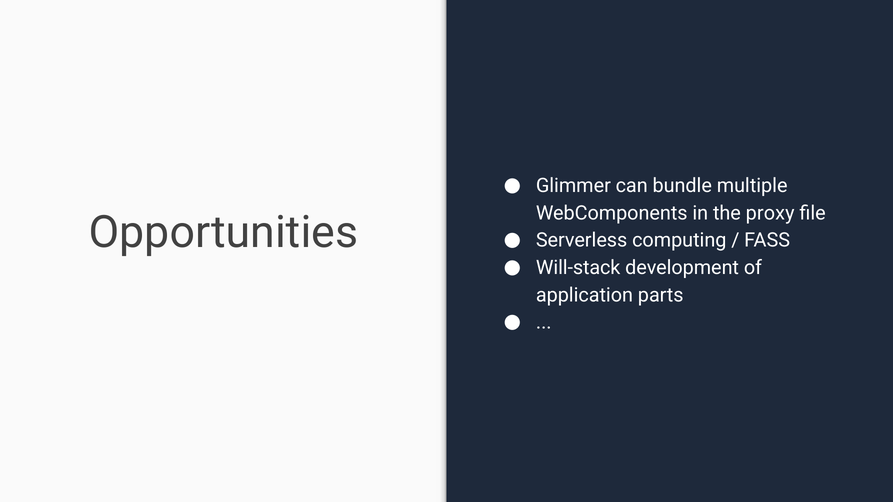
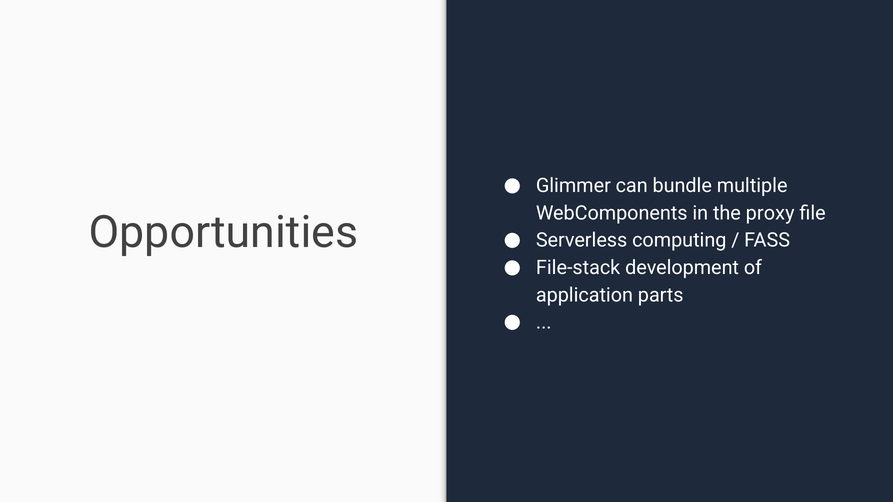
Will-stack: Will-stack -> File-stack (578, 268)
